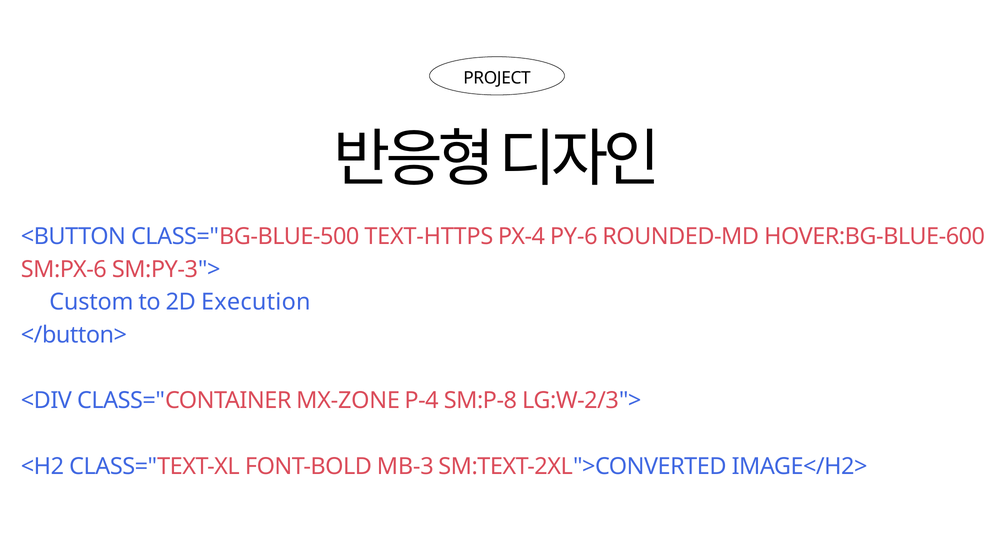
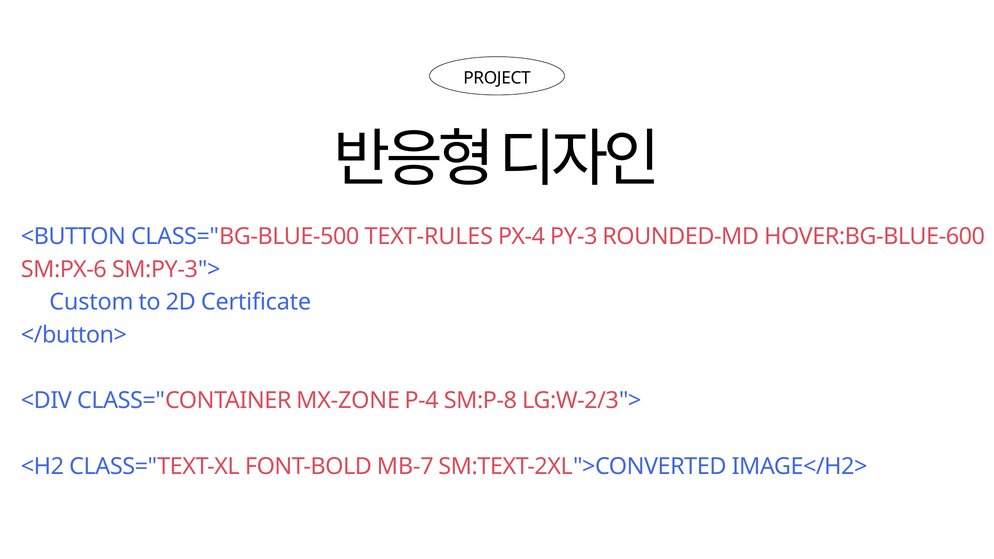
TEXT-HTTPS: TEXT-HTTPS -> TEXT-RULES (429, 237)
PY-6: PY-6 -> PY-3 (574, 237)
Execution: Execution -> Certificate (256, 302)
MB-3: MB-3 -> MB-7 (405, 467)
